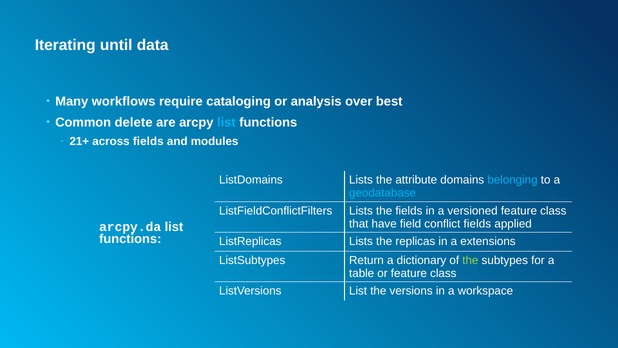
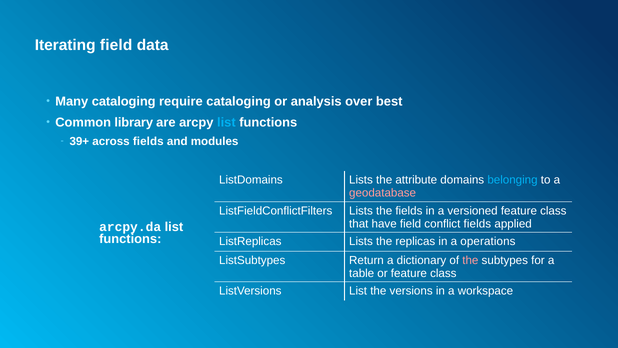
Iterating until: until -> field (116, 45)
Many workflows: workflows -> cataloging (124, 101)
delete: delete -> library (134, 123)
21+: 21+ -> 39+ (79, 141)
geodatabase colour: light blue -> pink (383, 193)
extensions: extensions -> operations (488, 241)
the colour: light green -> pink (470, 260)
